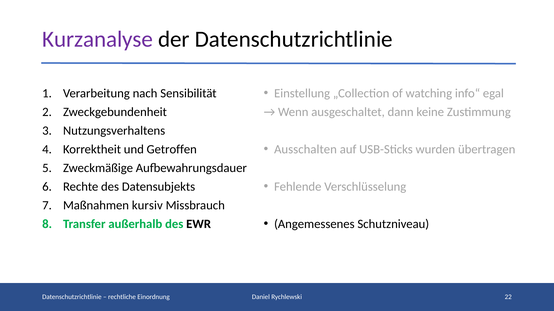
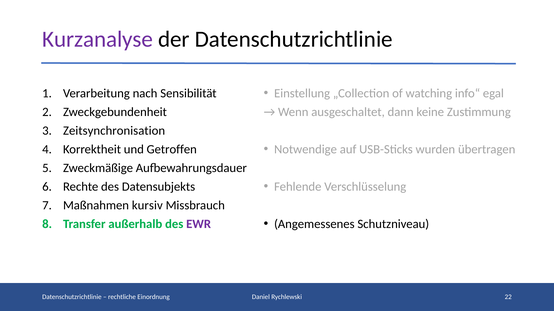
Nutzungsverhaltens: Nutzungsverhaltens -> Zeitsynchronisation (114, 131)
Ausschalten: Ausschalten -> Notwendige (306, 150)
EWR colour: black -> purple (199, 224)
